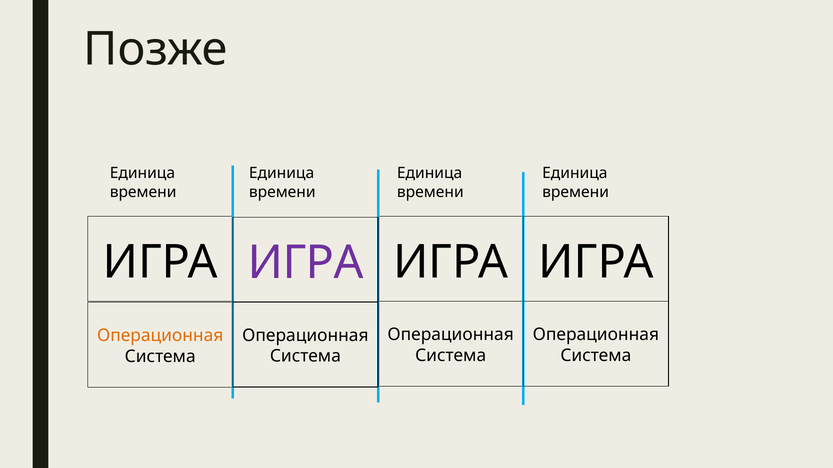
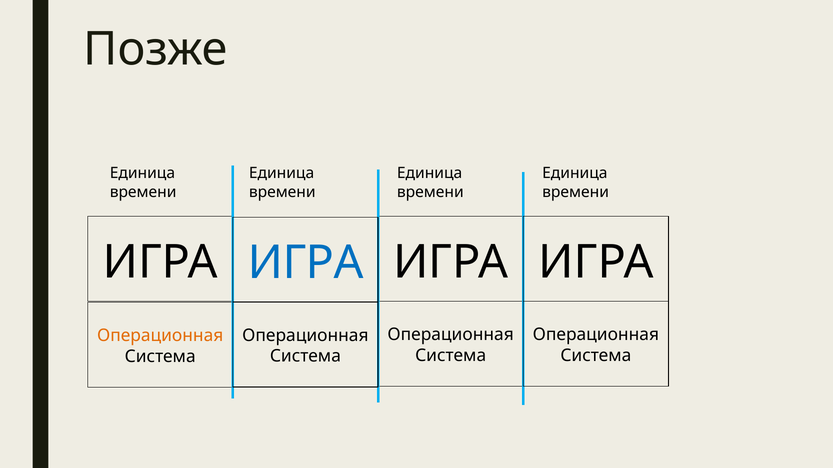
ИГРА colour: purple -> blue (306, 263)
